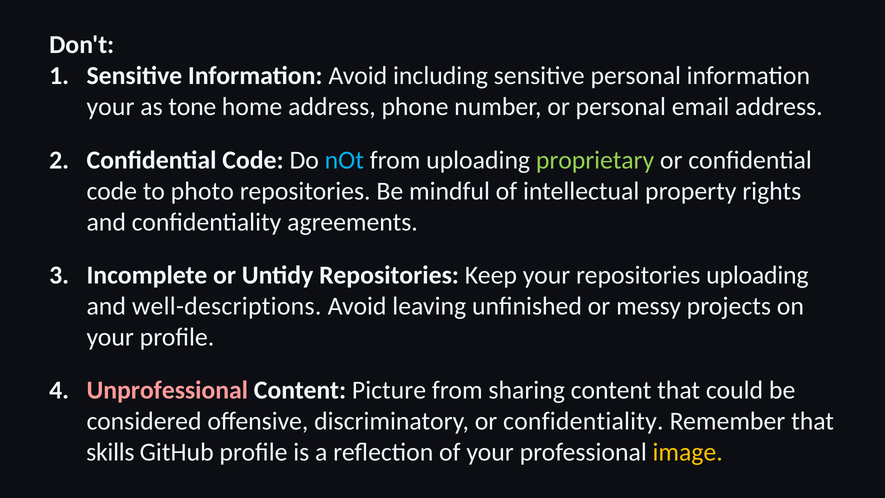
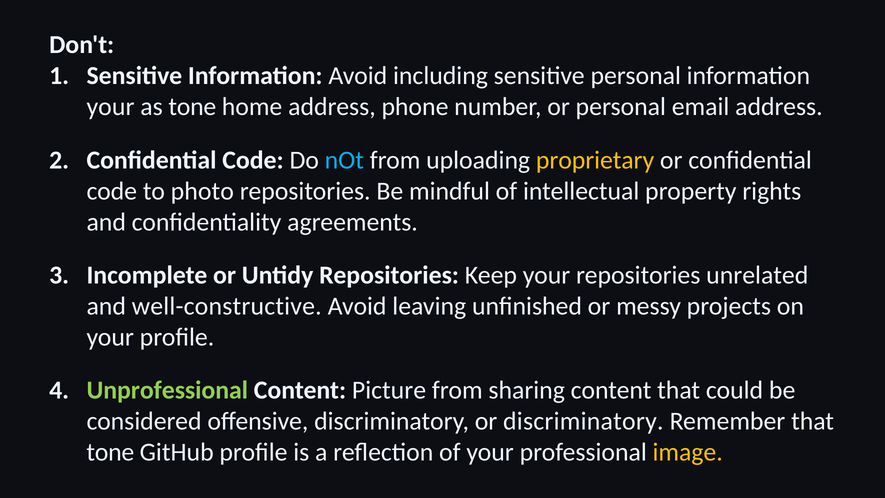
proprietary colour: light green -> yellow (595, 160)
repositories uploading: uploading -> unrelated (757, 275)
well-descriptions: well-descriptions -> well-constructive (227, 306)
Unprofessional colour: pink -> light green (167, 390)
or confidentiality: confidentiality -> discriminatory (583, 421)
skills: skills -> tone (110, 452)
